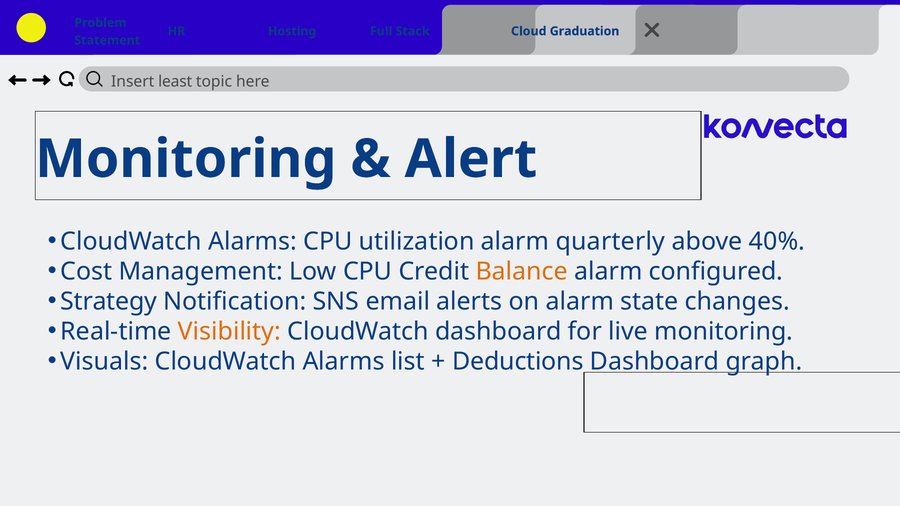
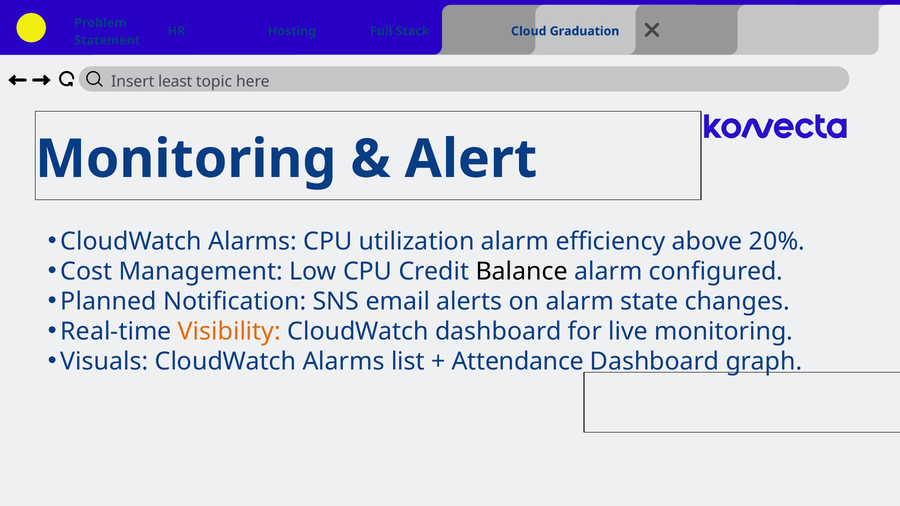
quarterly: quarterly -> efficiency (610, 242)
40%: 40% -> 20% (777, 242)
Balance colour: orange -> black (522, 272)
Strategy: Strategy -> Planned (109, 302)
Deductions: Deductions -> Attendance (518, 362)
